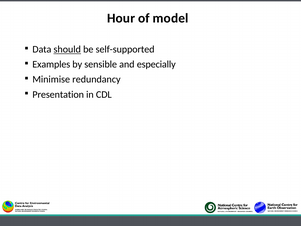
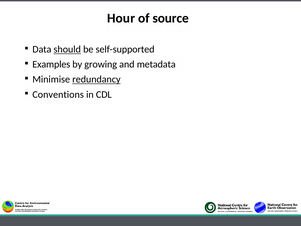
model: model -> source (171, 18)
sensible: sensible -> growing (101, 64)
especially: especially -> metadata (156, 64)
redundancy underline: none -> present (96, 79)
Presentation: Presentation -> Conventions (58, 94)
